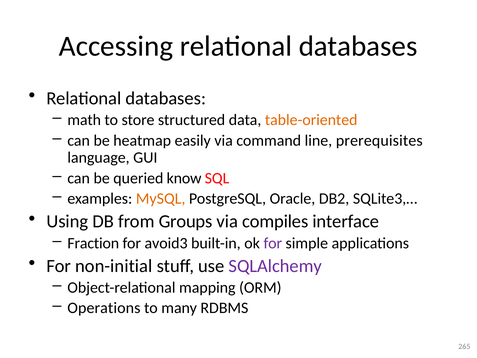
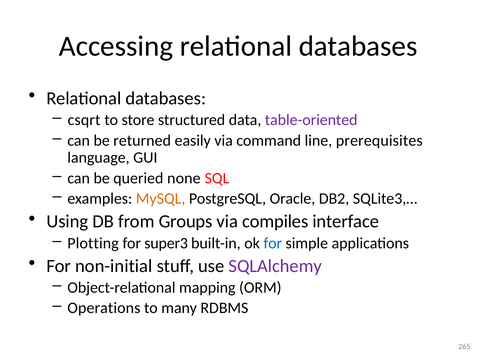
math: math -> csqrt (84, 120)
table-oriented colour: orange -> purple (311, 120)
heatmap: heatmap -> returned (142, 140)
know: know -> none (184, 178)
Fraction: Fraction -> Plotting (93, 243)
avoid3: avoid3 -> super3 (166, 243)
for colour: purple -> blue (273, 243)
